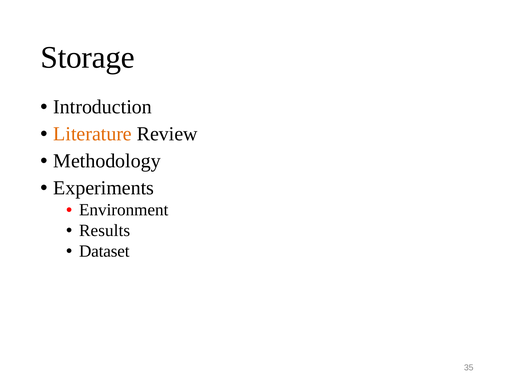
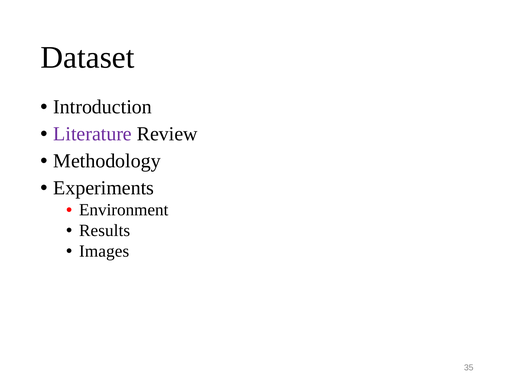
Storage: Storage -> Dataset (87, 58)
Literature colour: orange -> purple (93, 134)
Dataset: Dataset -> Images (104, 251)
